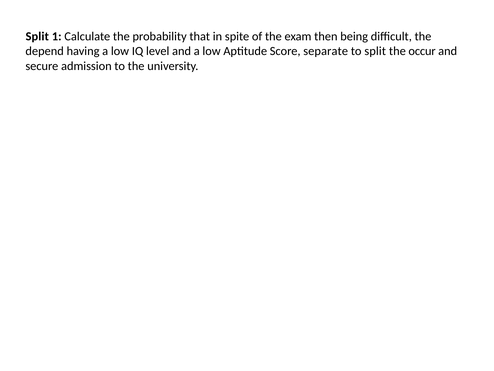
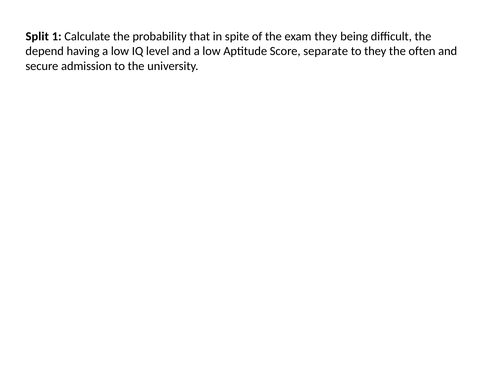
exam then: then -> they (326, 36)
to split: split -> they (375, 51)
occur: occur -> often (422, 51)
